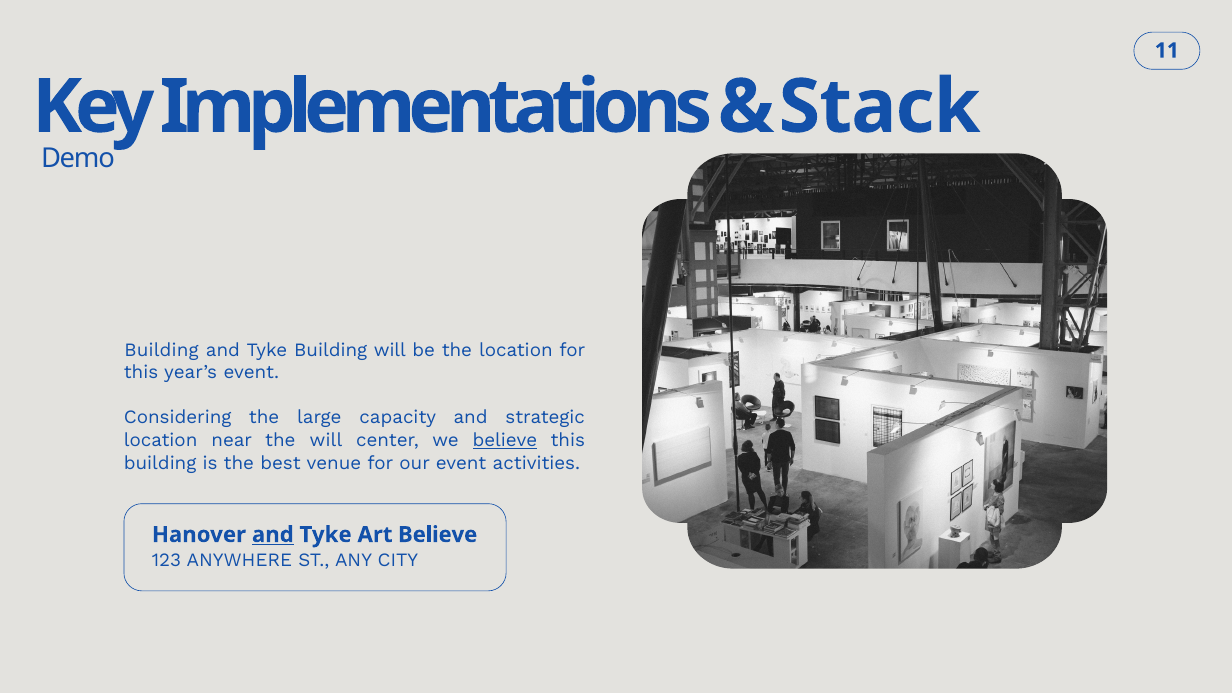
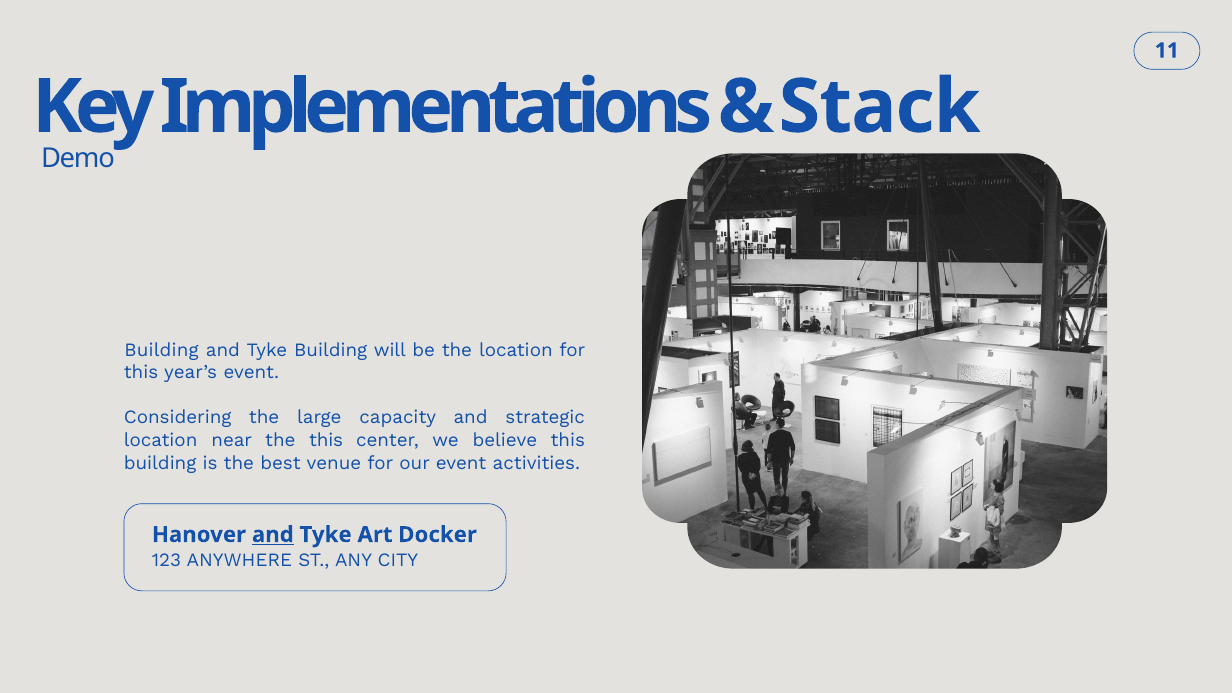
the will: will -> this (326, 440)
believe underline: present -> none (505, 440)
Art Believe: Believe -> Docker (438, 535)
